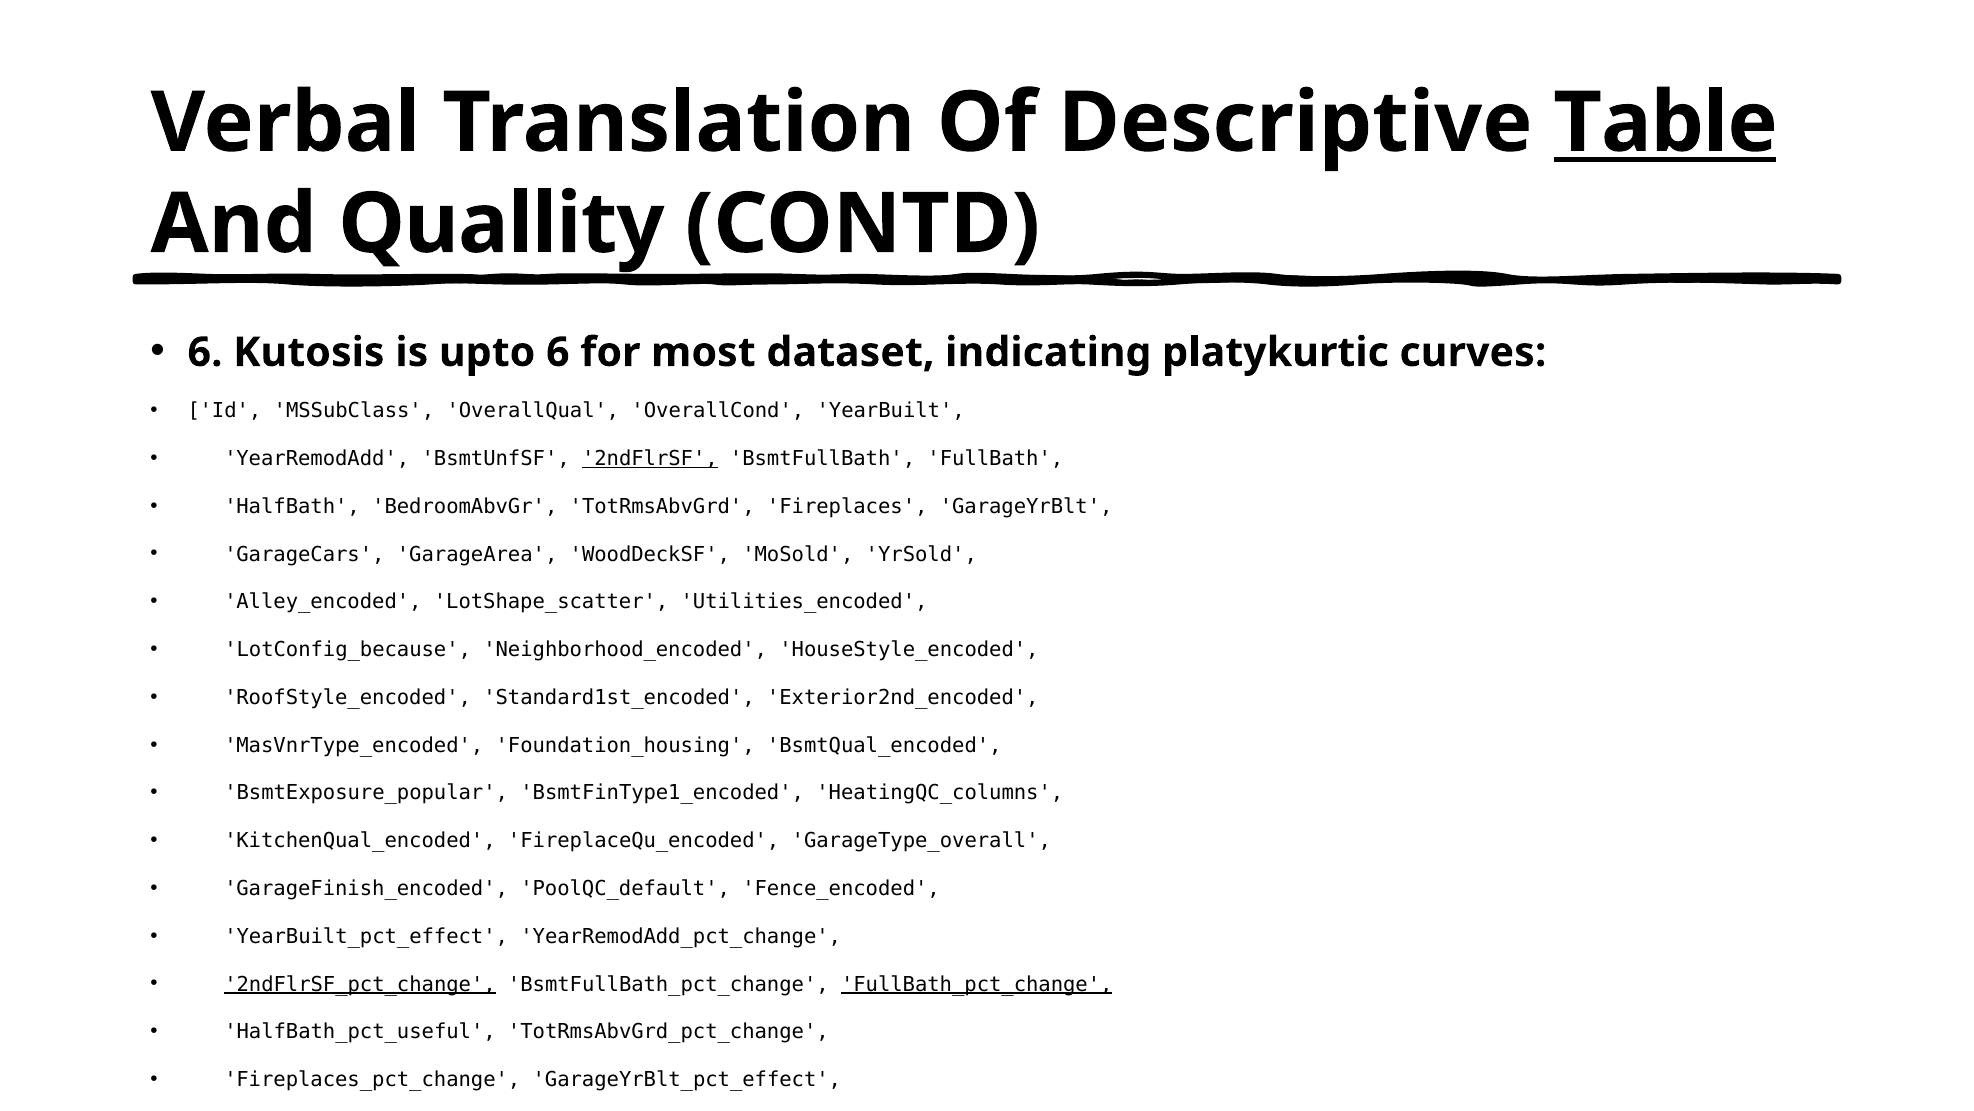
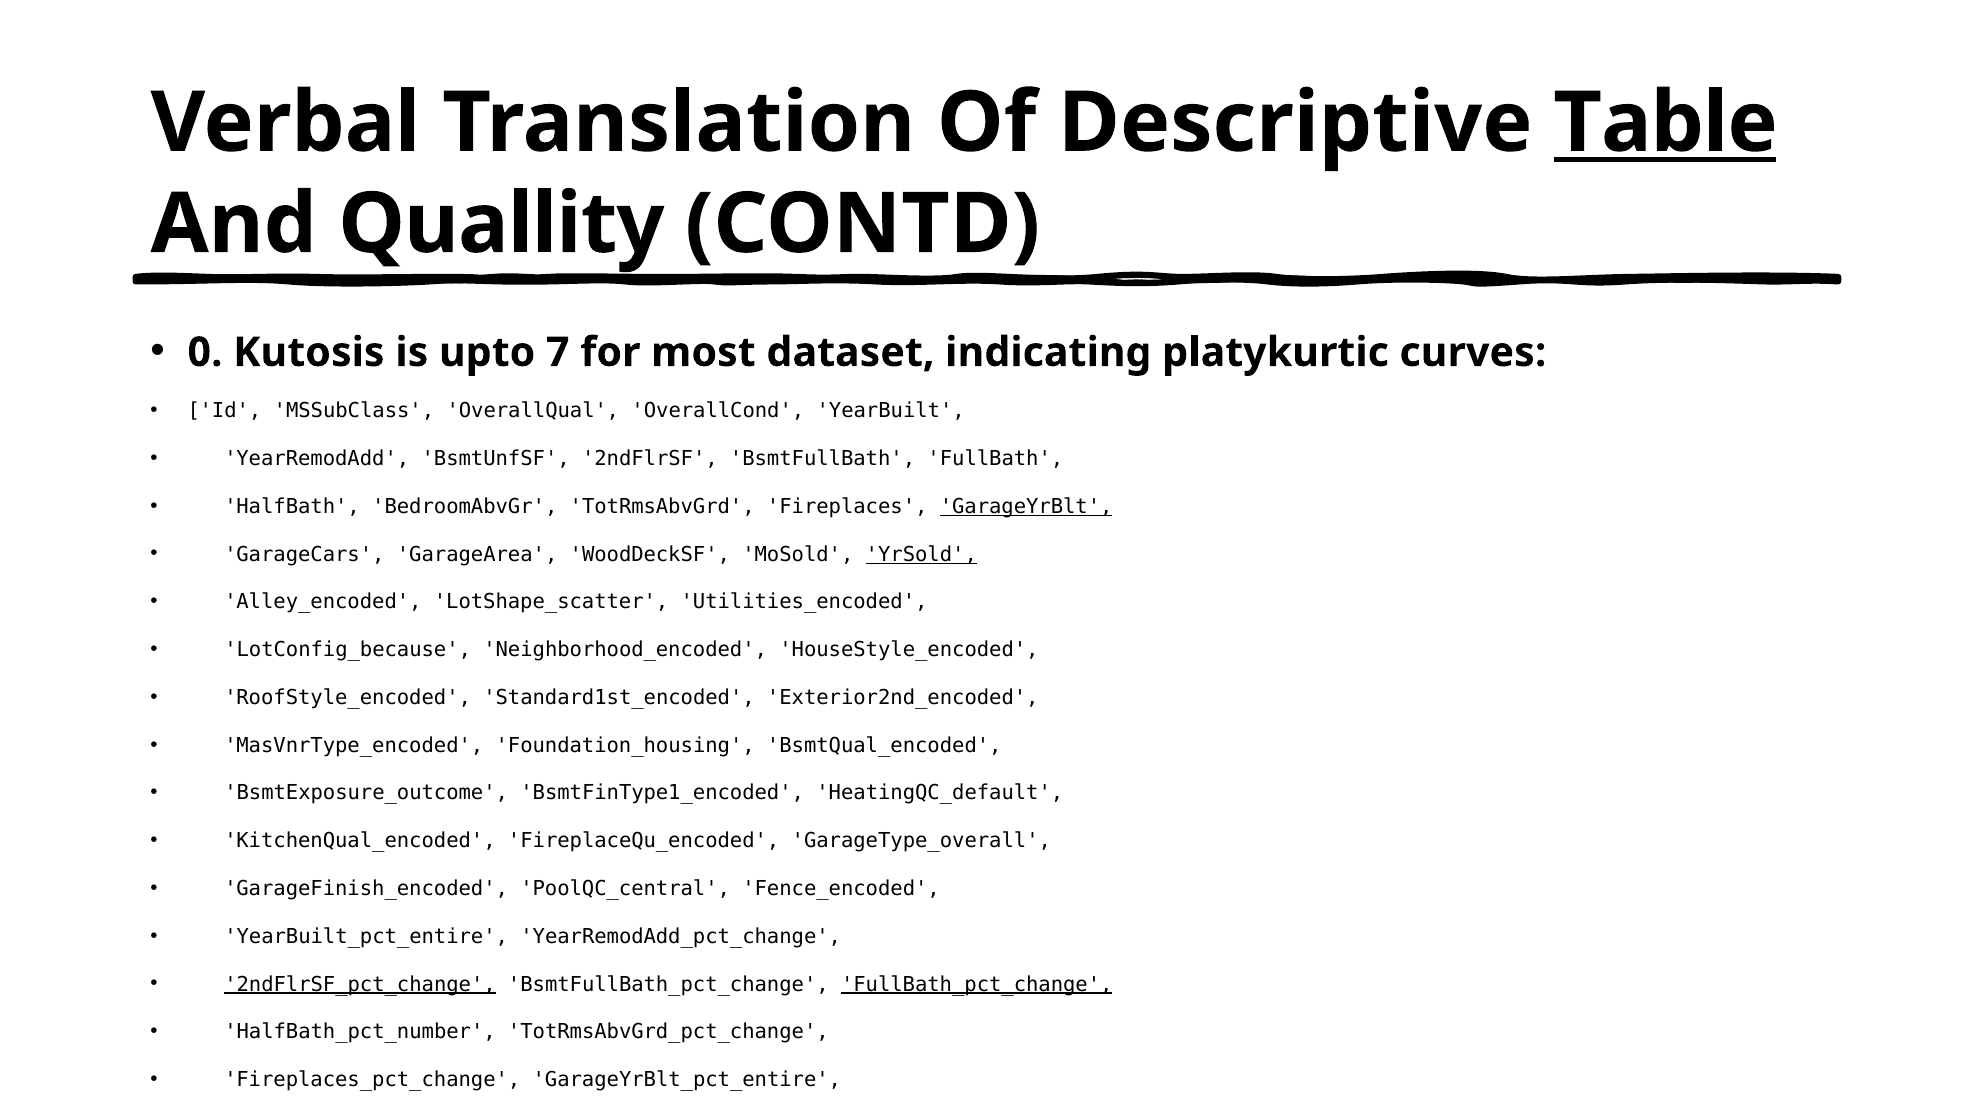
6: 6 -> 0 (205, 352)
upto 6: 6 -> 7 (558, 352)
2ndFlrSF underline: present -> none (650, 459)
GarageYrBlt underline: none -> present (1026, 506)
YrSold underline: none -> present (921, 554)
BsmtExposure_popular: BsmtExposure_popular -> BsmtExposure_outcome (366, 793)
HeatingQC_columns: HeatingQC_columns -> HeatingQC_default (940, 793)
PoolQC_default: PoolQC_default -> PoolQC_central (625, 888)
YearBuilt_pct_effect: YearBuilt_pct_effect -> YearBuilt_pct_entire (366, 936)
HalfBath_pct_useful: HalfBath_pct_useful -> HalfBath_pct_number (360, 1031)
GarageYrBlt_pct_effect: GarageYrBlt_pct_effect -> GarageYrBlt_pct_entire (687, 1079)
